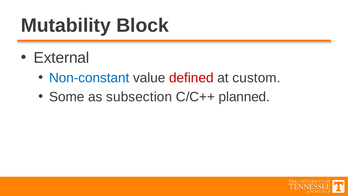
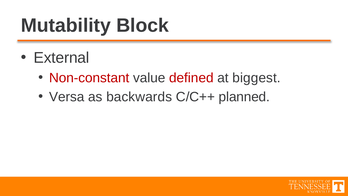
Non-constant colour: blue -> red (89, 78)
custom: custom -> biggest (257, 78)
Some: Some -> Versa (67, 97)
subsection: subsection -> backwards (139, 97)
